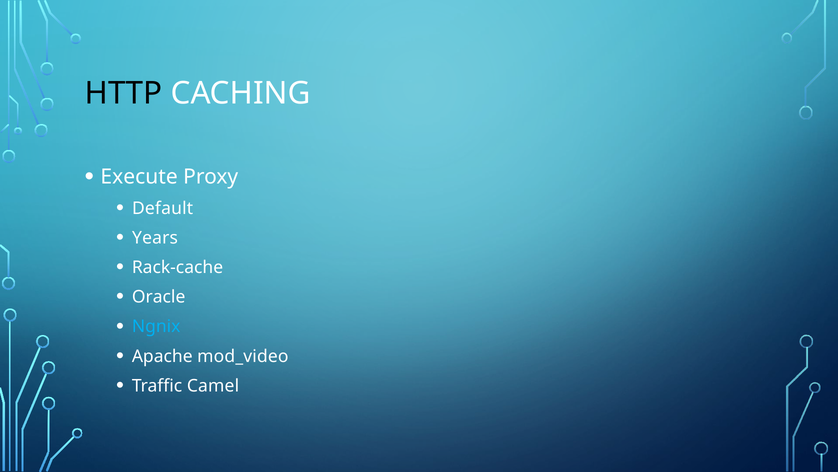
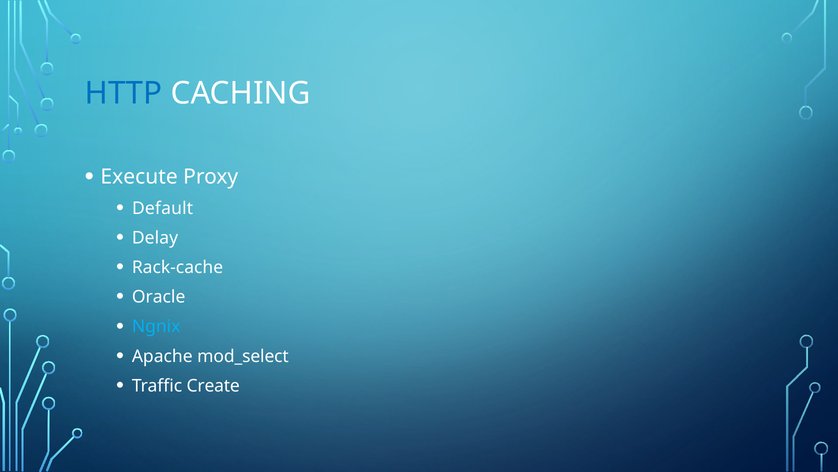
HTTP colour: black -> blue (124, 93)
Years: Years -> Delay (155, 238)
mod_video: mod_video -> mod_select (243, 356)
Camel: Camel -> Create (213, 385)
